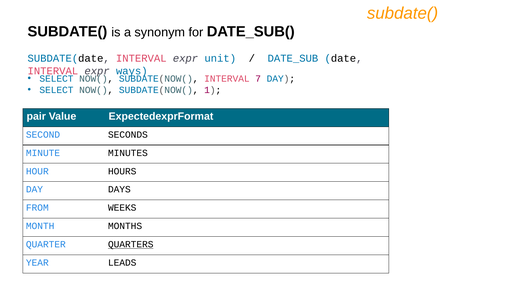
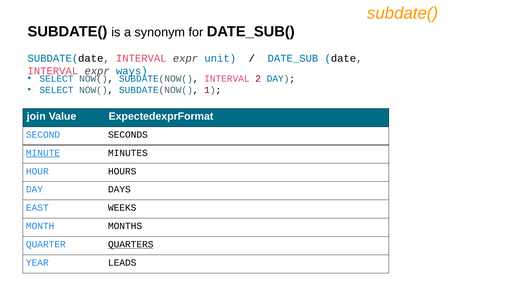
7: 7 -> 2 (258, 79)
pair: pair -> join (36, 116)
MINUTE underline: none -> present (43, 153)
FROM: FROM -> EAST (37, 208)
